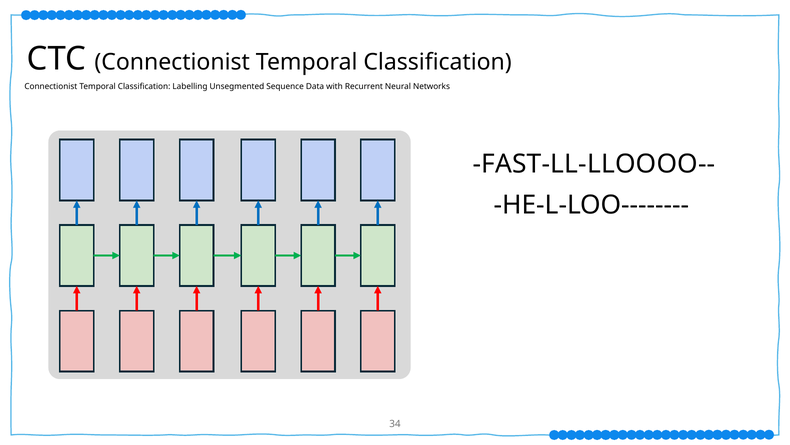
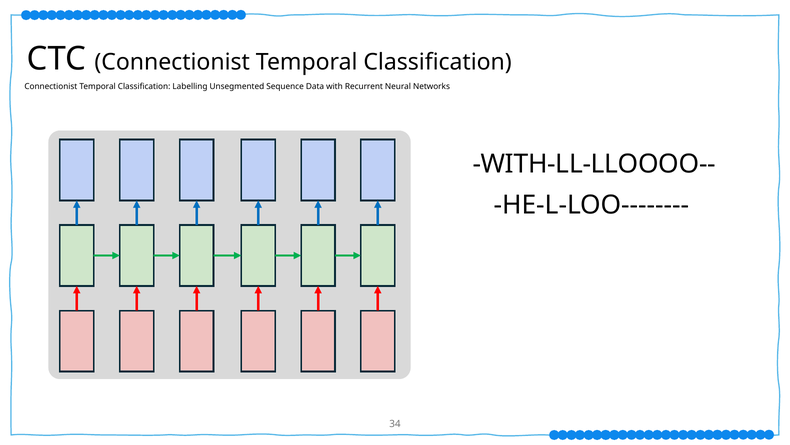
FAST-LL-LLOOOO--: FAST-LL-LLOOOO-- -> WITH-LL-LLOOOO-- (594, 164)
